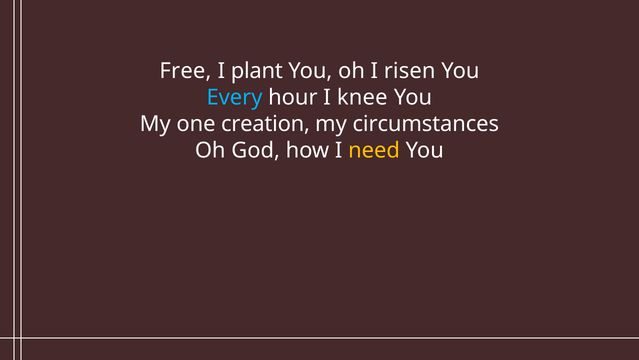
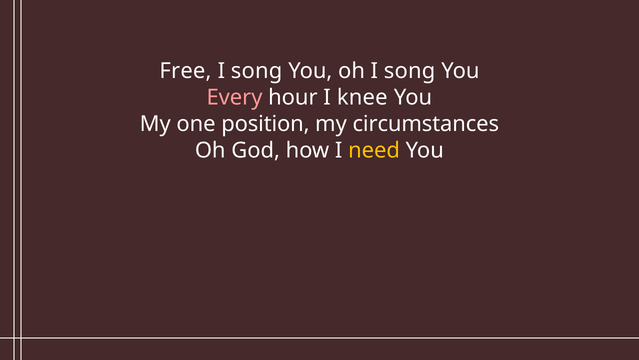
plant: plant -> song (257, 71)
oh I risen: risen -> song (410, 71)
Every colour: light blue -> pink (235, 97)
creation: creation -> position (265, 124)
